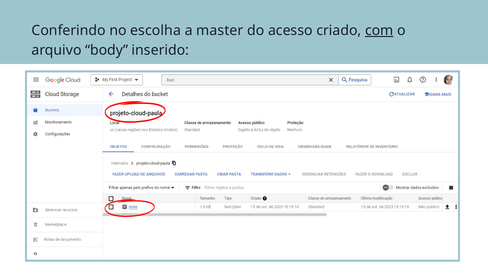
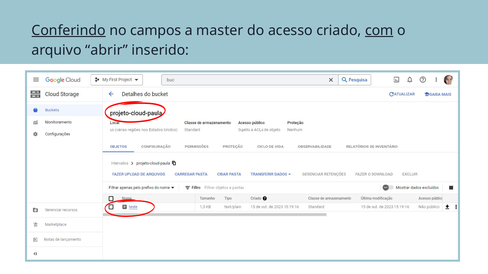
Conferindo underline: none -> present (69, 31)
escolha: escolha -> campos (156, 31)
body: body -> abrir (107, 50)
